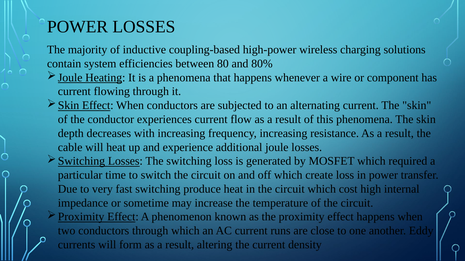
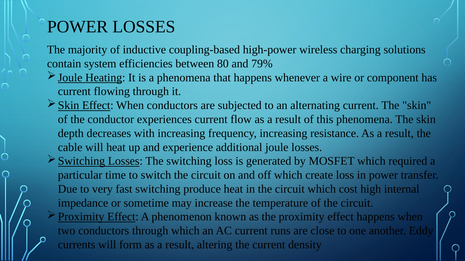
80%: 80% -> 79% (262, 64)
